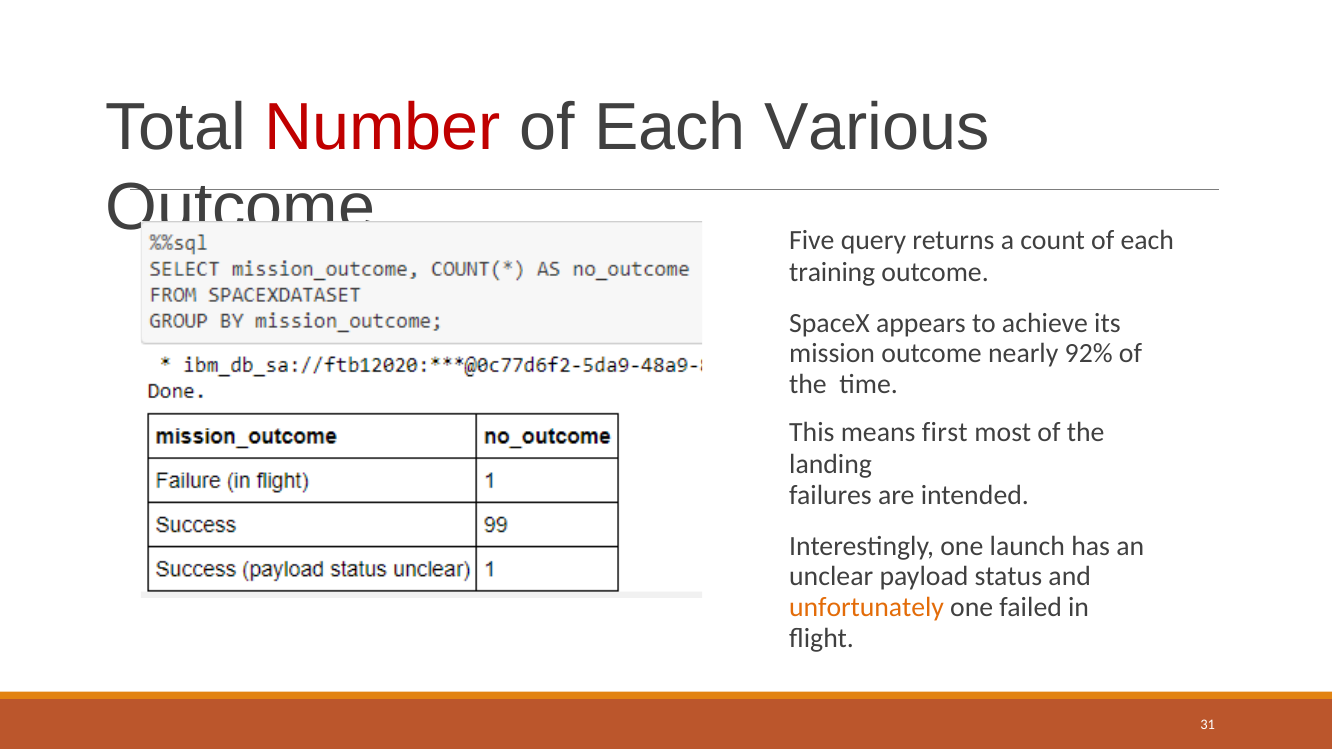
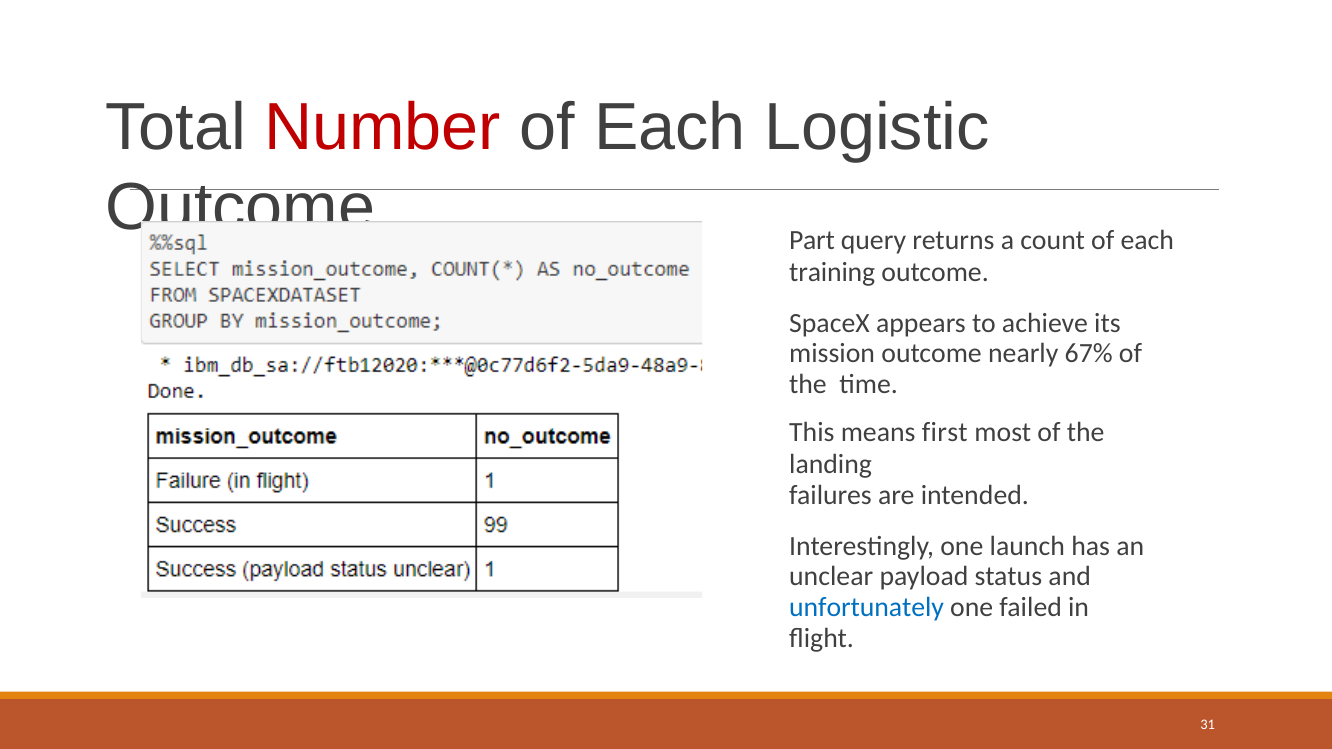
Various: Various -> Logistic (877, 128)
Five: Five -> Part (812, 241)
92%: 92% -> 67% (1089, 354)
unfortunately colour: orange -> blue (867, 608)
